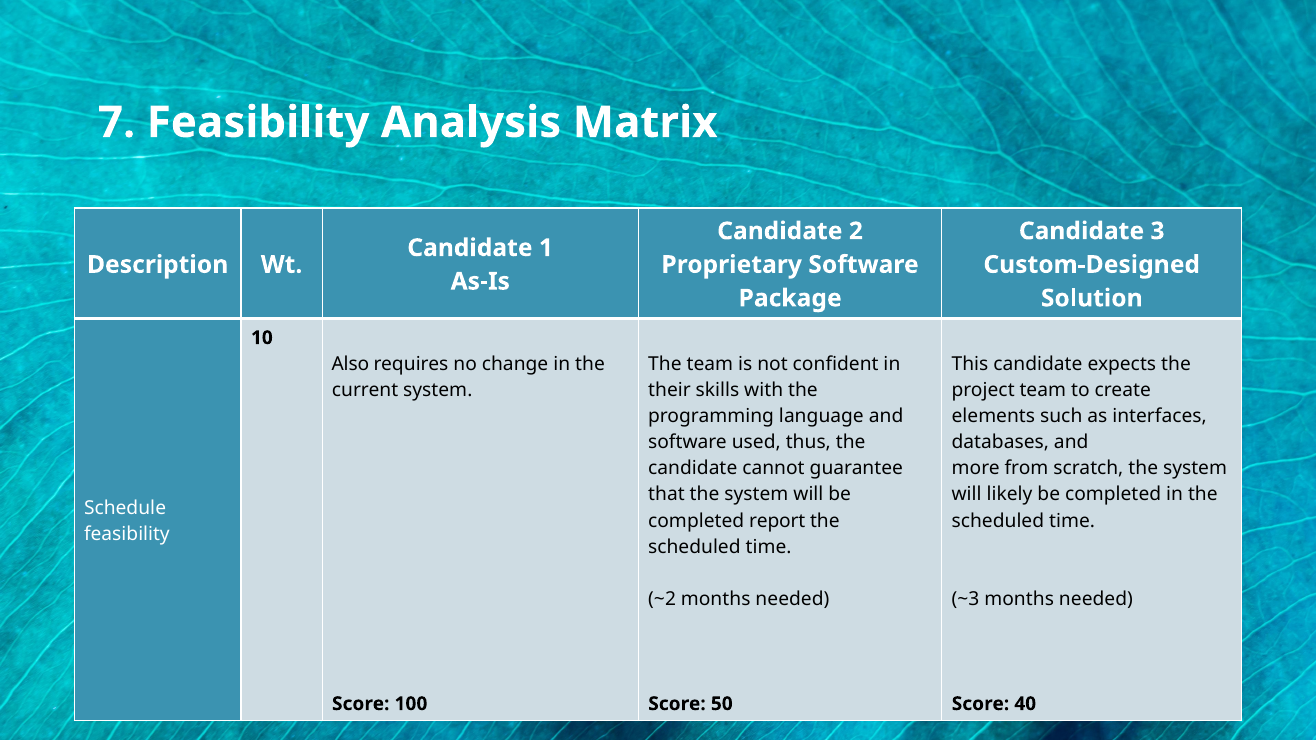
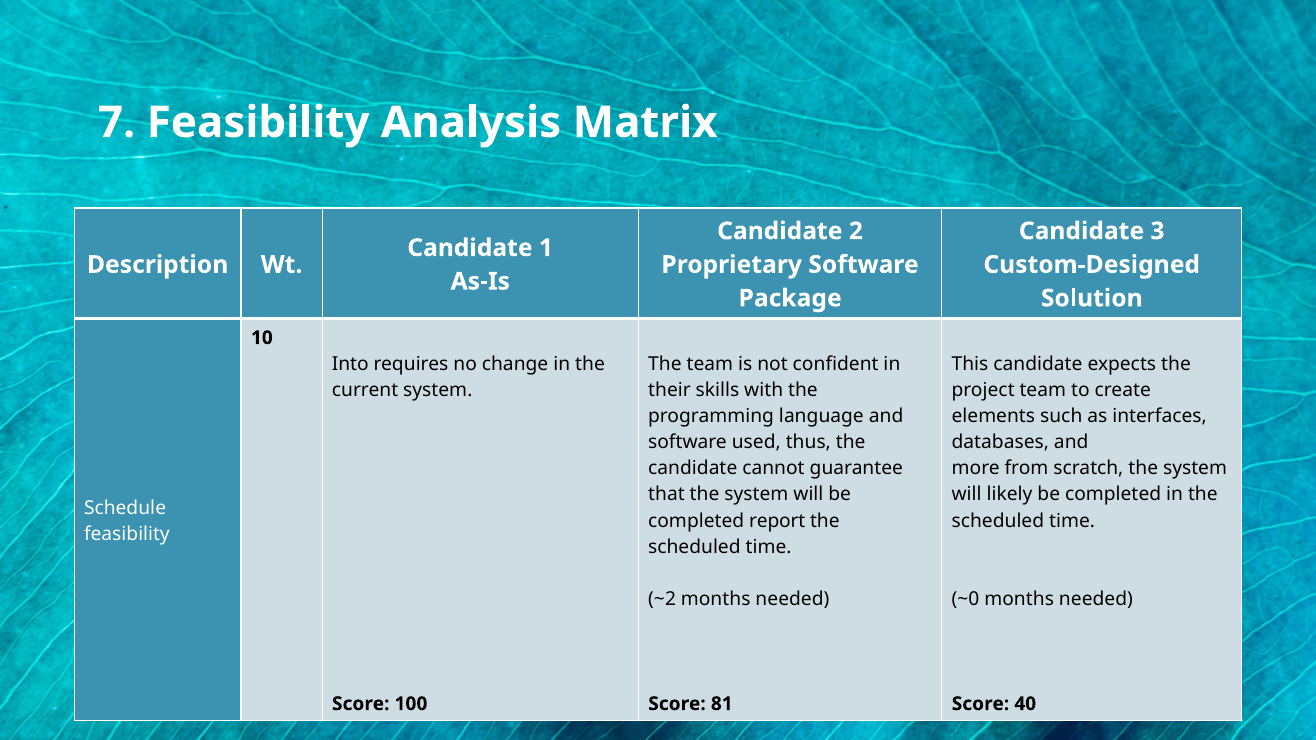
Also: Also -> Into (350, 364)
~3: ~3 -> ~0 (966, 599)
50: 50 -> 81 (722, 704)
